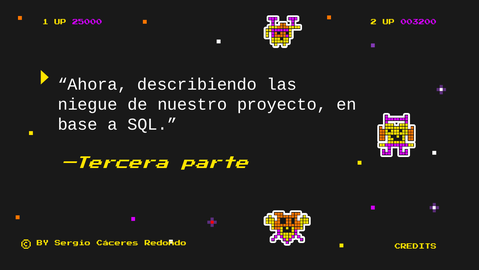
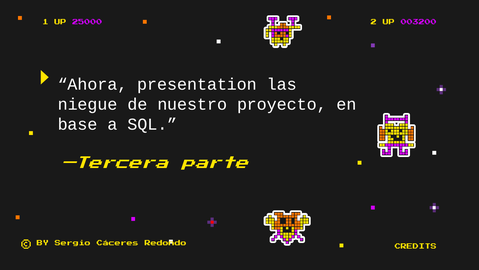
describiendo: describiendo -> presentation (197, 84)
